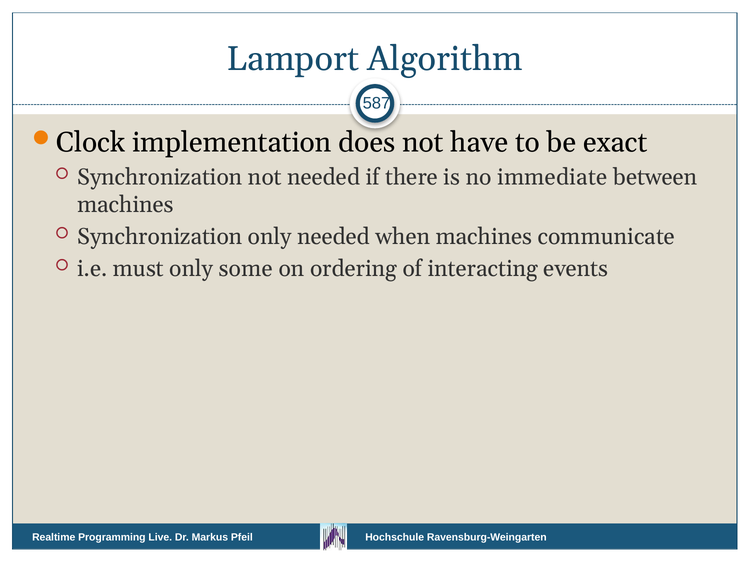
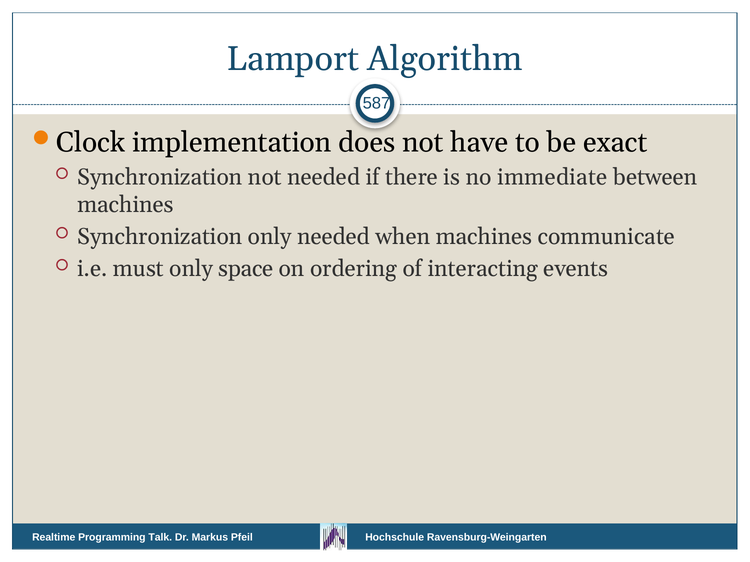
some: some -> space (246, 269)
Live: Live -> Talk (160, 538)
